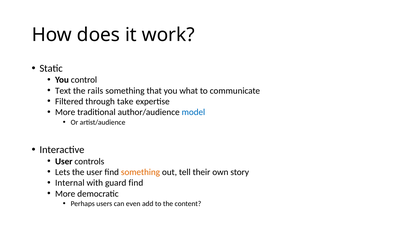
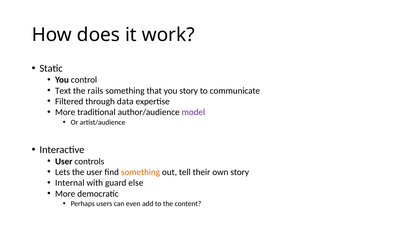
you what: what -> story (189, 91)
take: take -> data (125, 102)
model colour: blue -> purple (193, 112)
guard find: find -> else (136, 183)
